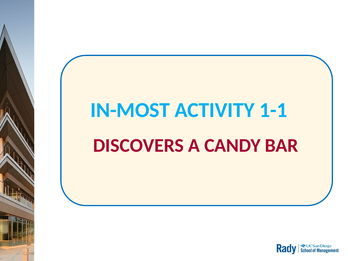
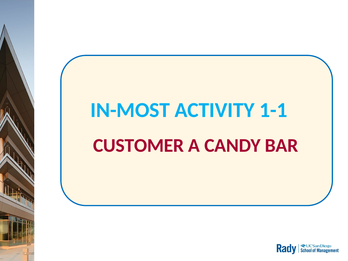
DISCOVERS: DISCOVERS -> CUSTOMER (139, 145)
